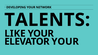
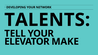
LIKE: LIKE -> TELL (15, 34)
ELEVATOR YOUR: YOUR -> MAKE (65, 42)
